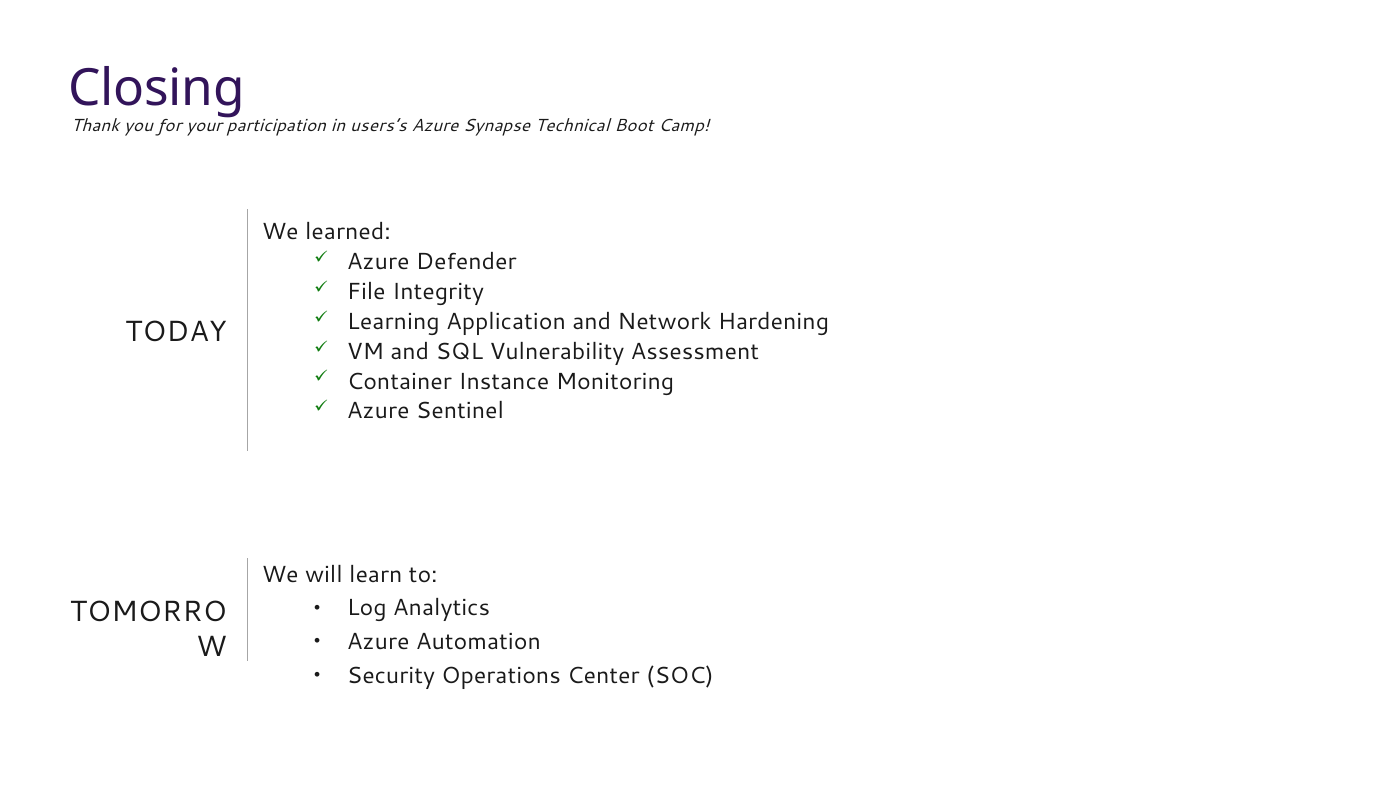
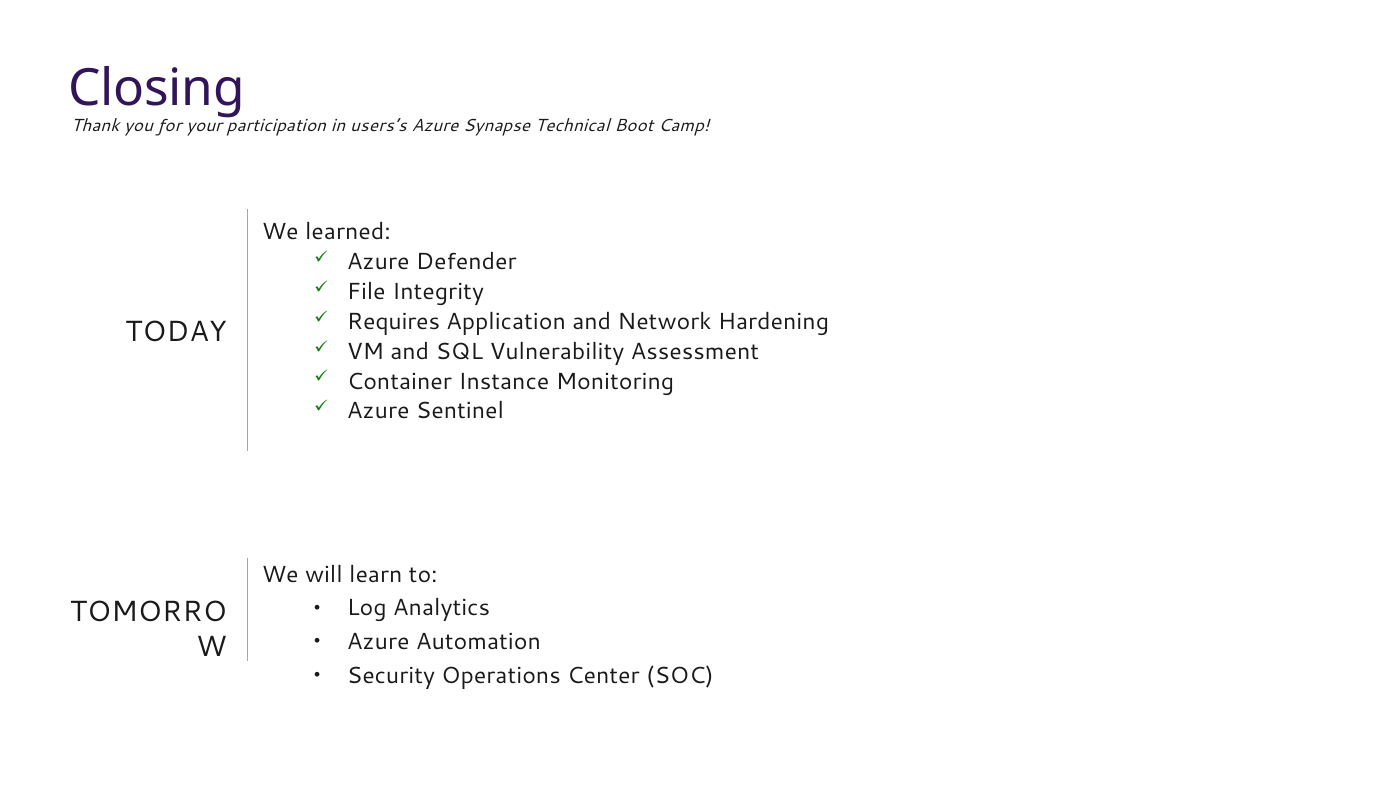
Learning: Learning -> Requires (393, 322)
